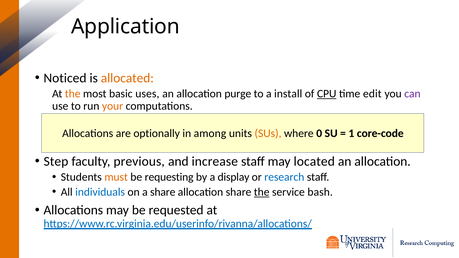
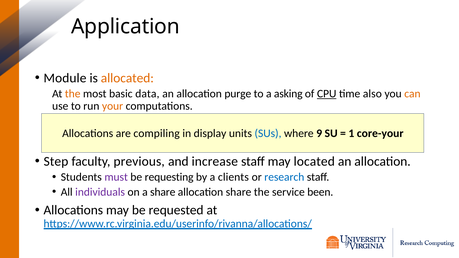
Noticed: Noticed -> Module (65, 78)
uses: uses -> data (147, 94)
install: install -> asking (288, 94)
edit: edit -> also (372, 94)
can colour: purple -> orange (412, 94)
optionally: optionally -> compiling (157, 133)
among: among -> display (210, 133)
SUs colour: orange -> blue (268, 133)
0: 0 -> 9 (319, 133)
core-code: core-code -> core-your (380, 133)
must colour: orange -> purple (116, 177)
display: display -> clients (233, 177)
individuals colour: blue -> purple (100, 192)
the underline: present -> none (262, 192)
bash: bash -> been (320, 192)
